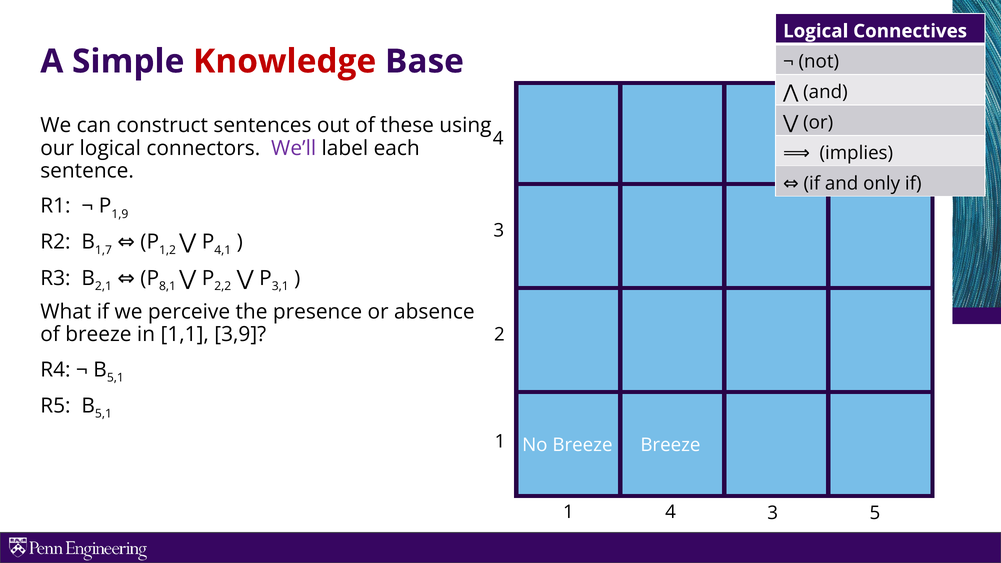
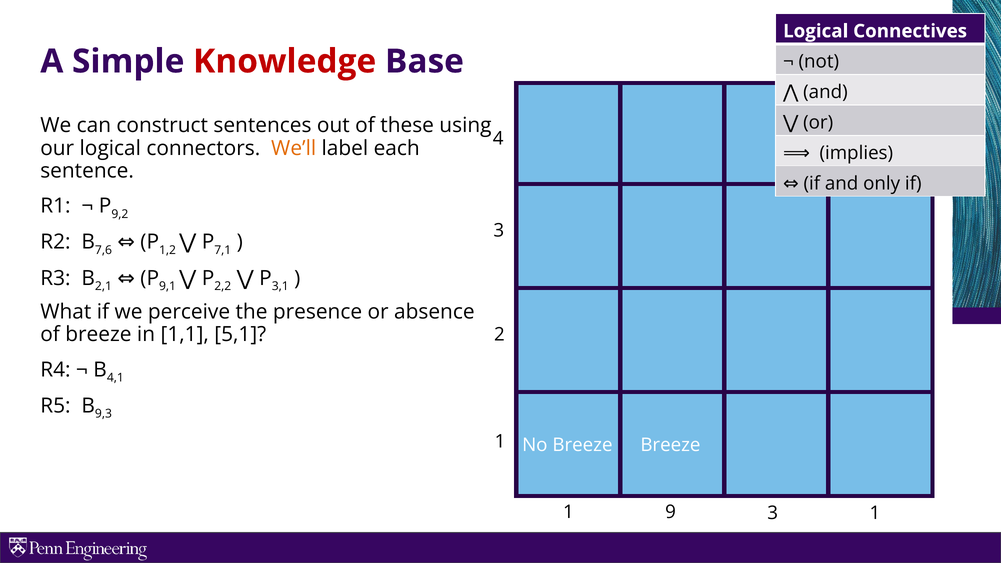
We’ll colour: purple -> orange (294, 148)
1,9: 1,9 -> 9,2 (120, 214)
4,1: 4,1 -> 7,1 (223, 250)
1,7: 1,7 -> 7,6 (103, 250)
8,1: 8,1 -> 9,1 (168, 286)
3,9: 3,9 -> 5,1 (240, 334)
5,1: 5,1 -> 4,1 (115, 378)
5,1: 5,1 -> 9,3 (103, 414)
1 4: 4 -> 9 (671, 512)
3 5: 5 -> 1 (875, 513)
